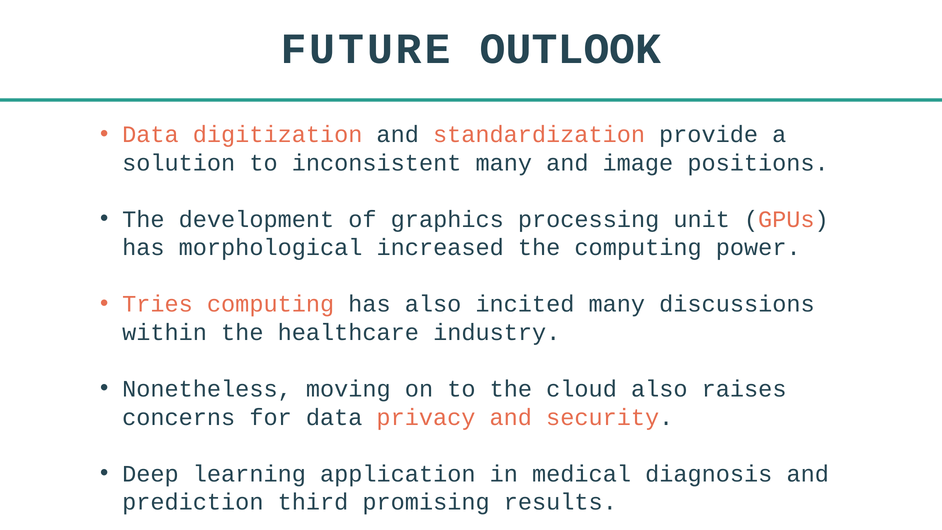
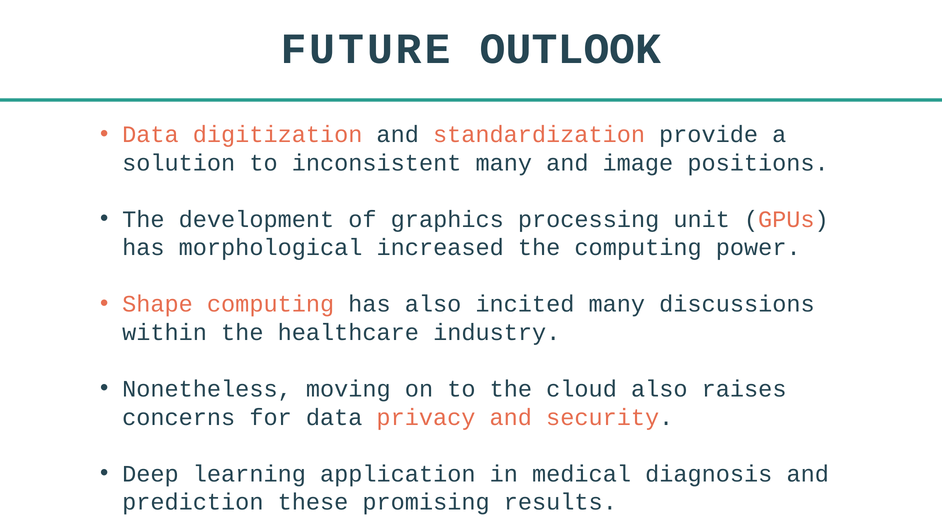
Tries: Tries -> Shape (158, 304)
third: third -> these (313, 502)
